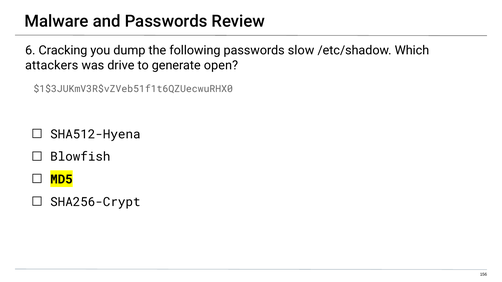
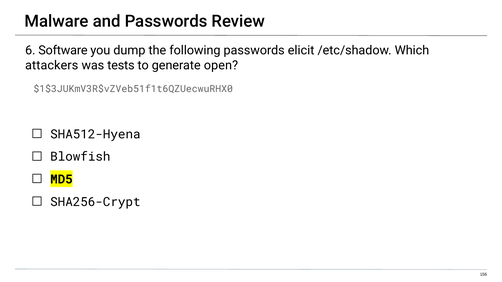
Cracking: Cracking -> Software (63, 51)
slow: slow -> elicit (301, 51)
drive: drive -> tests (121, 66)
